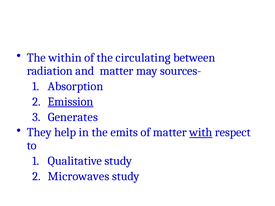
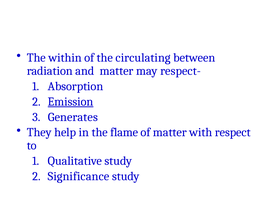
sources-: sources- -> respect- (181, 71)
emits: emits -> flame (124, 133)
with underline: present -> none (201, 133)
Microwaves: Microwaves -> Significance (79, 177)
